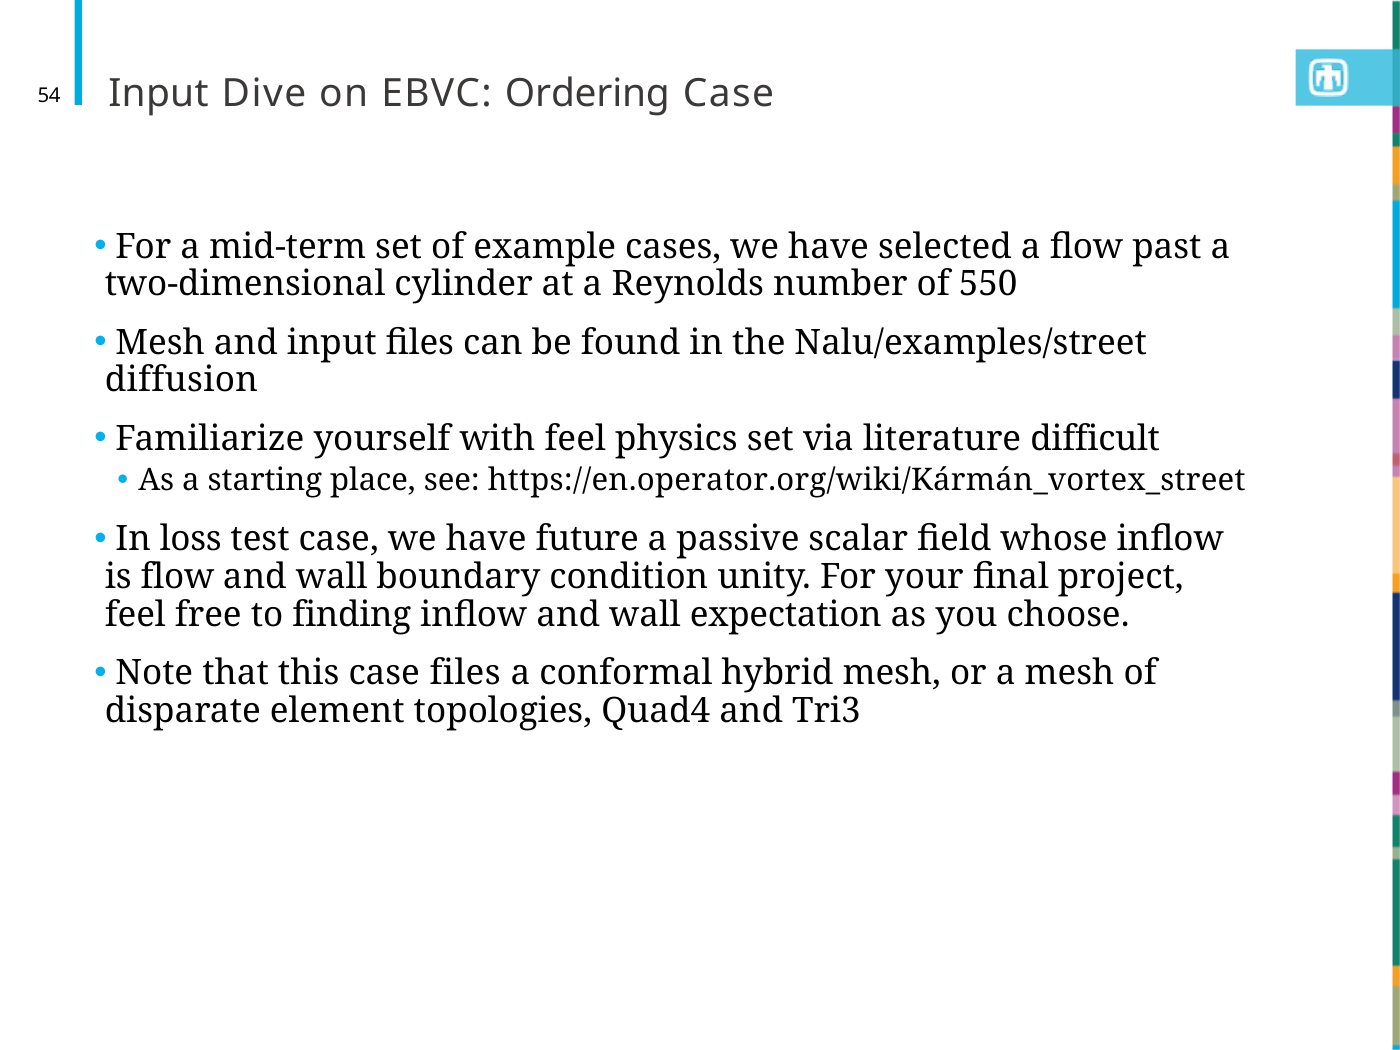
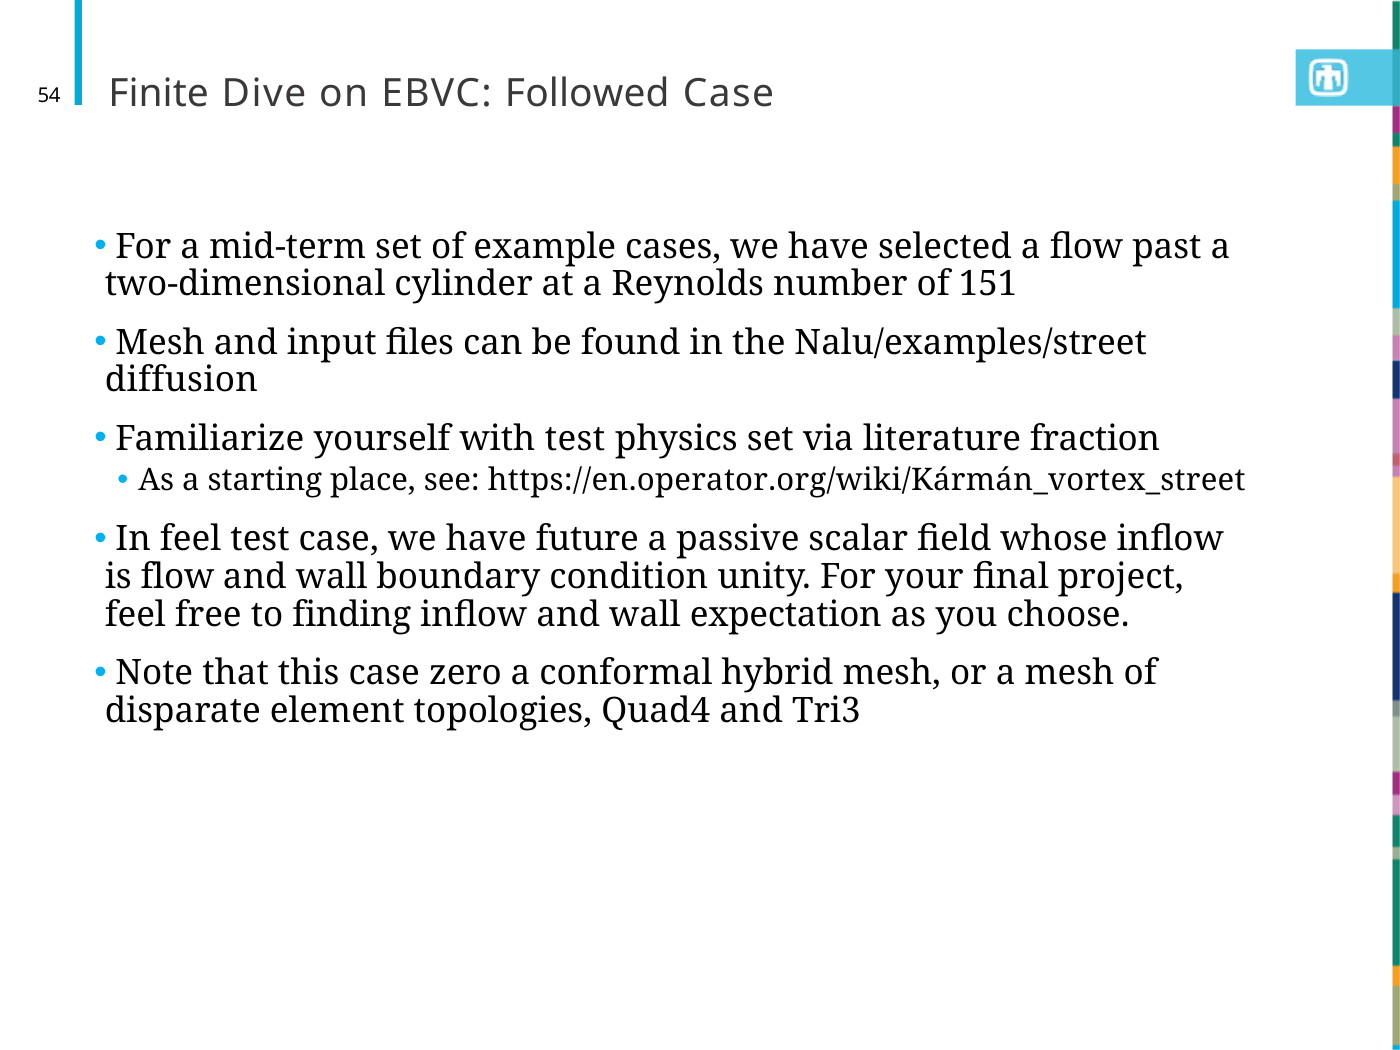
54 Input: Input -> Finite (159, 94)
Ordering: Ordering -> Followed (587, 94)
550: 550 -> 151 (988, 284)
with feel: feel -> test (575, 439)
difficult: difficult -> fraction (1095, 439)
In loss: loss -> feel (190, 539)
case files: files -> zero (465, 673)
